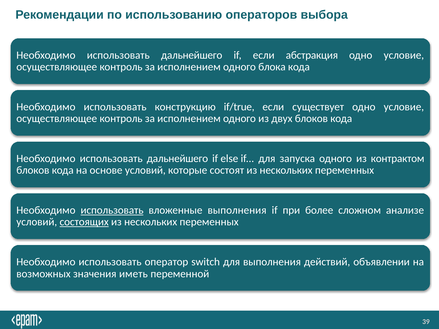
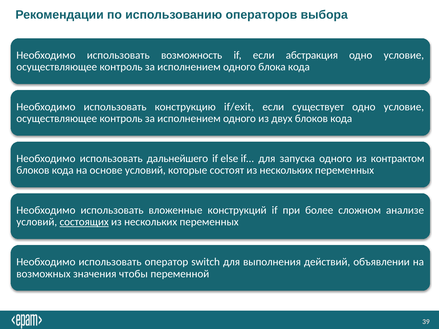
дальнейшего: дальнейшего -> возможность (192, 55)
if/true: if/true -> if/exit (239, 107)
использовать underline: present -> none (112, 210)
вложенные выполнения: выполнения -> конструкций (237, 210)
иметь: иметь -> чтобы (133, 274)
